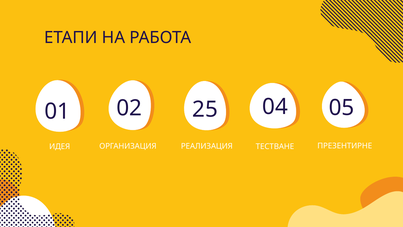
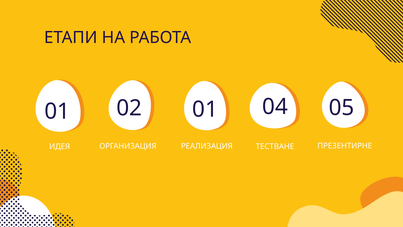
02 25: 25 -> 01 (205, 109)
